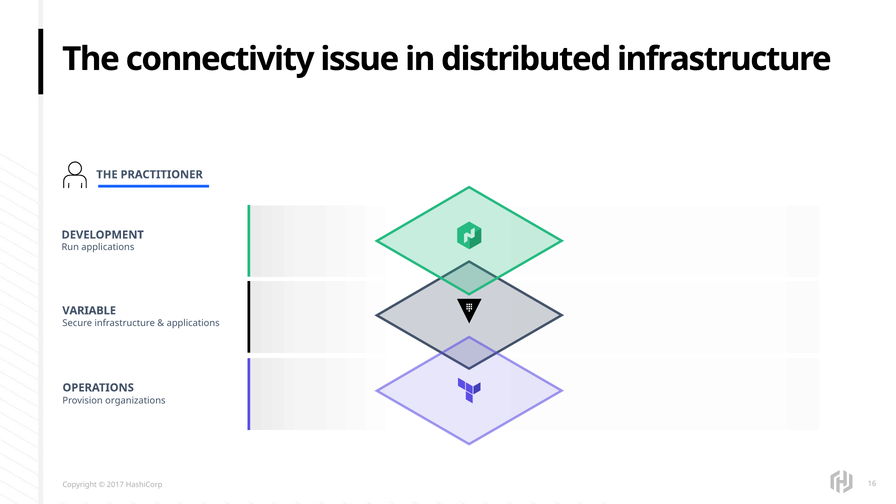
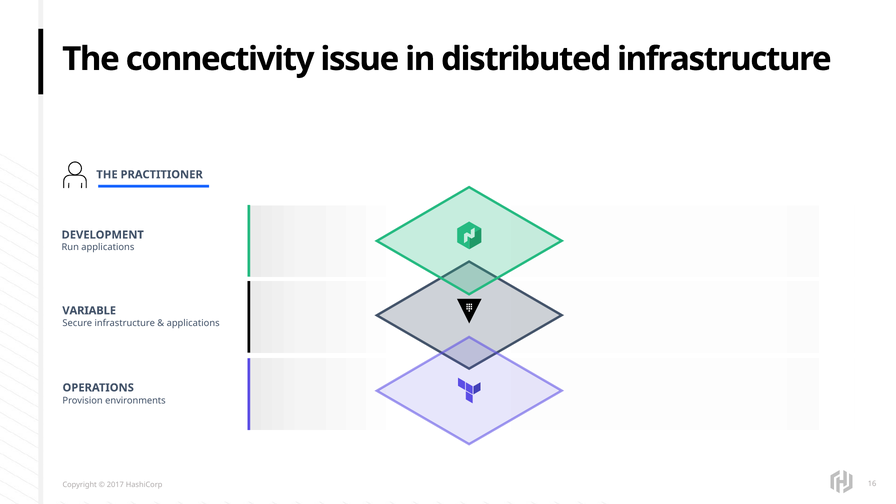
organizations: organizations -> environments (135, 401)
